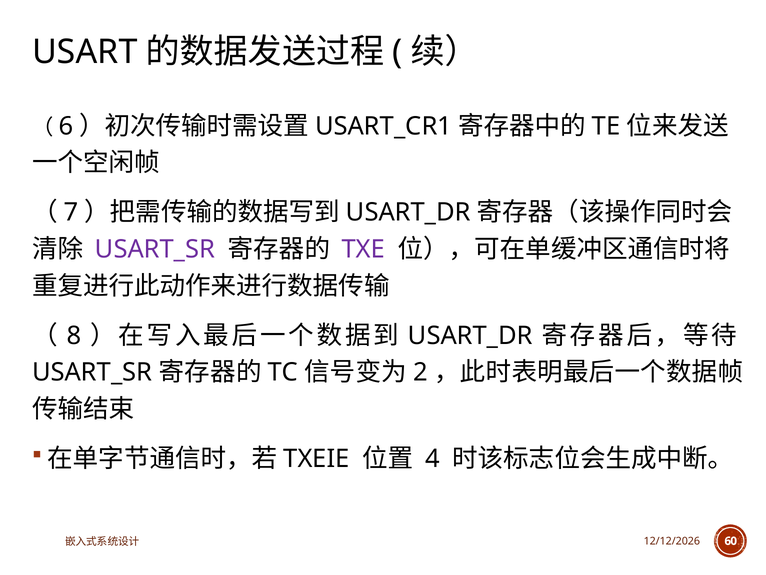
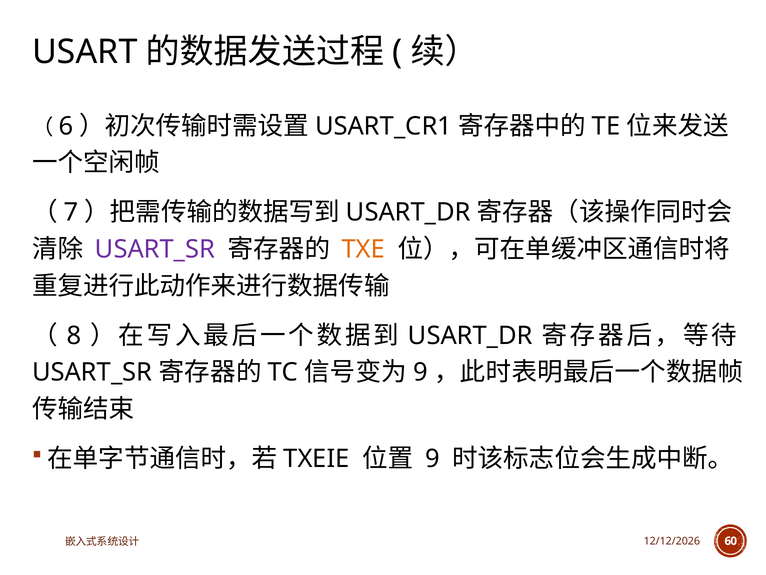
TXE colour: purple -> orange (363, 249)
2: 2 -> 9 (421, 372)
4: 4 -> 9 (432, 458)
